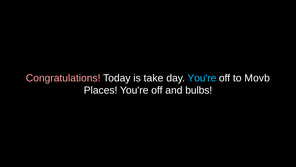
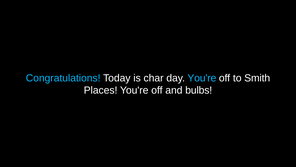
Congratulations colour: pink -> light blue (63, 78)
take: take -> char (154, 78)
Movb: Movb -> Smith (257, 78)
